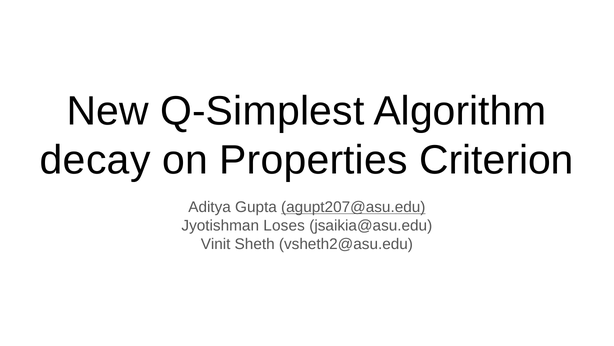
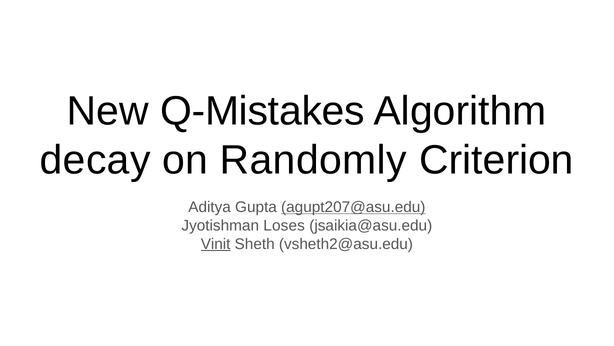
Q-Simplest: Q-Simplest -> Q-Mistakes (262, 111)
Properties: Properties -> Randomly (313, 160)
Vinit underline: none -> present (216, 244)
